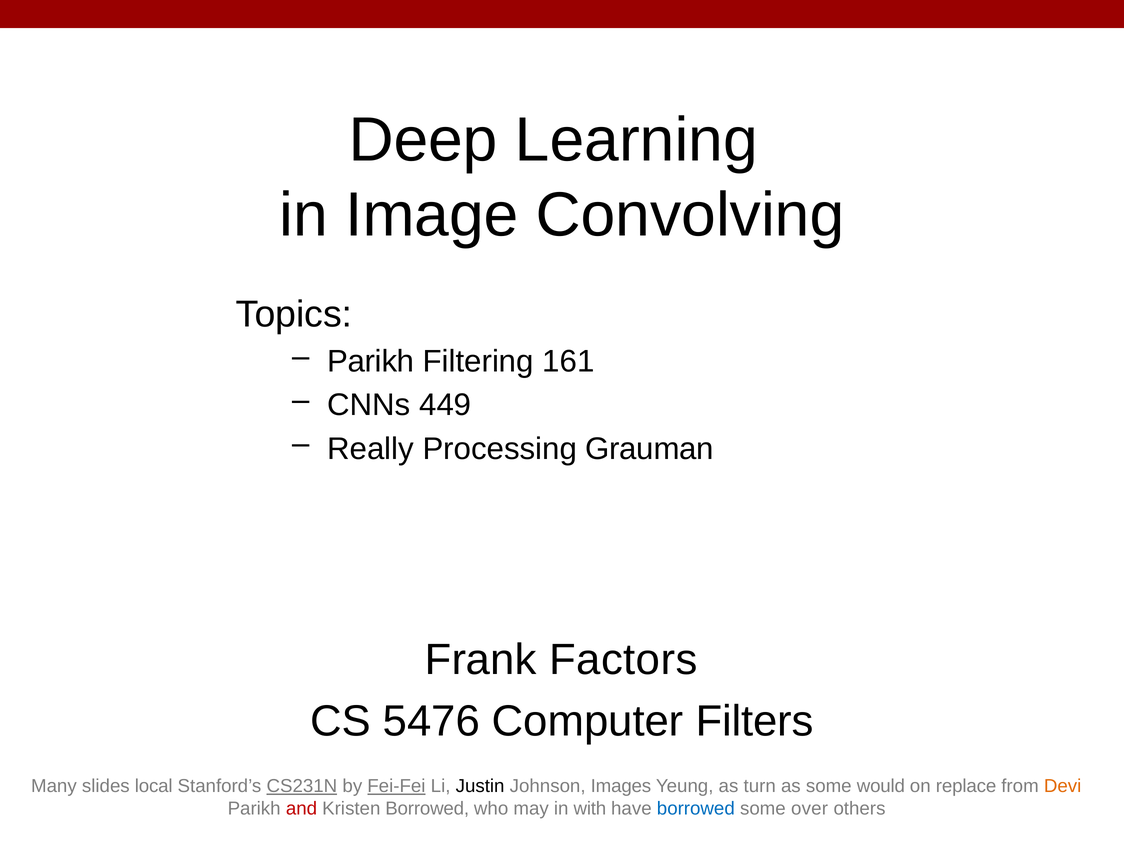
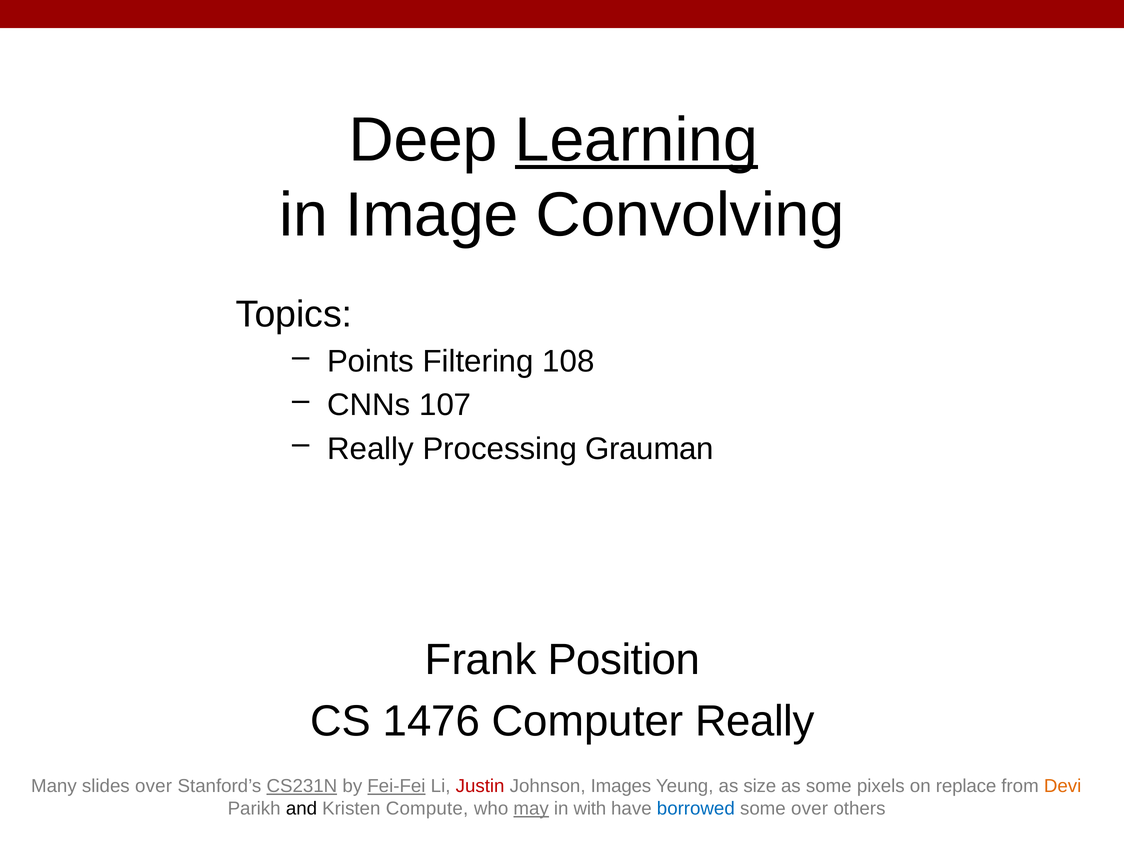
Learning underline: none -> present (636, 140)
Parikh: Parikh -> Points (371, 361)
161: 161 -> 108 (568, 361)
449: 449 -> 107 (445, 405)
Factors: Factors -> Position (624, 660)
5476: 5476 -> 1476 (431, 721)
Computer Filters: Filters -> Really (755, 721)
slides local: local -> over (154, 786)
Justin colour: black -> red (480, 786)
turn: turn -> size (760, 786)
would: would -> pixels (881, 786)
and colour: red -> black (301, 809)
Kristen Borrowed: Borrowed -> Compute (427, 809)
may underline: none -> present (531, 809)
